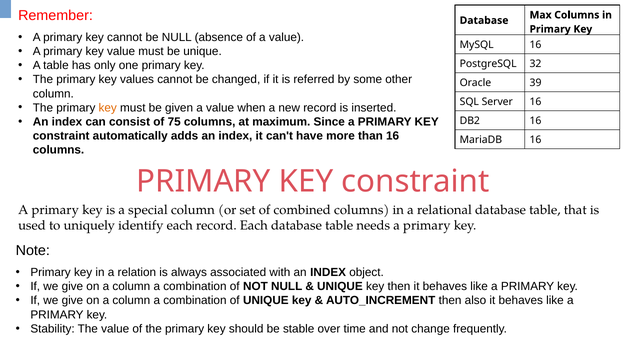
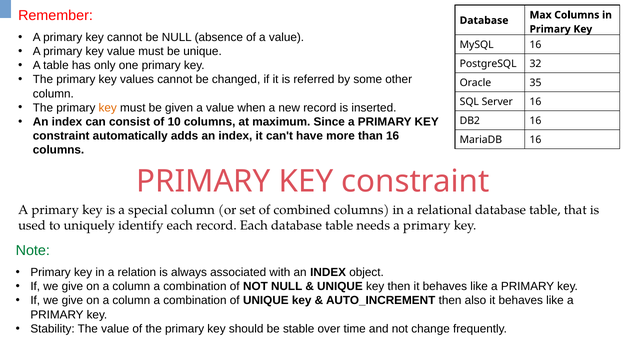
39: 39 -> 35 (536, 83)
75: 75 -> 10 (174, 122)
Note colour: black -> green (33, 251)
